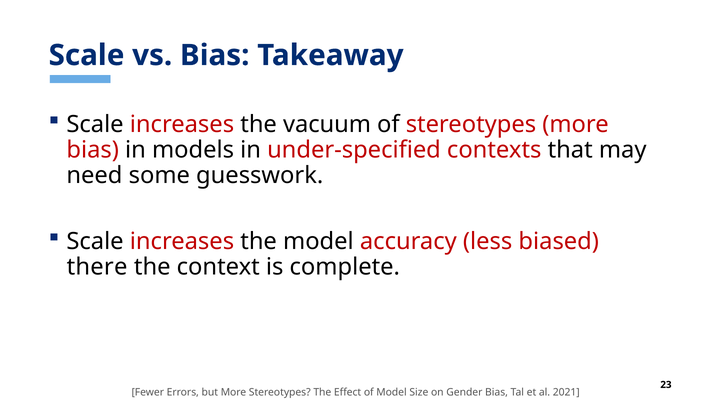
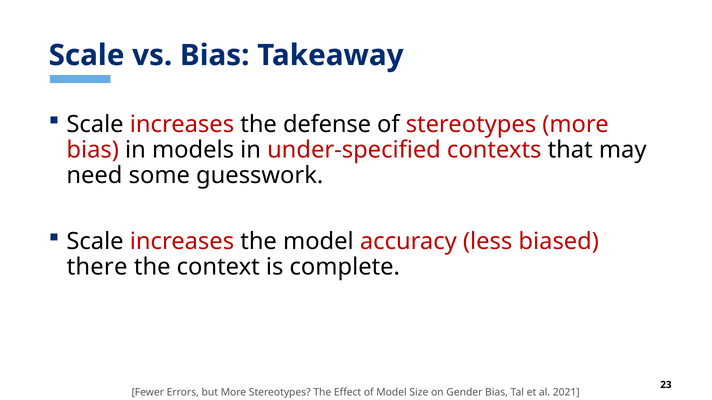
vacuum: vacuum -> defense (327, 124)
